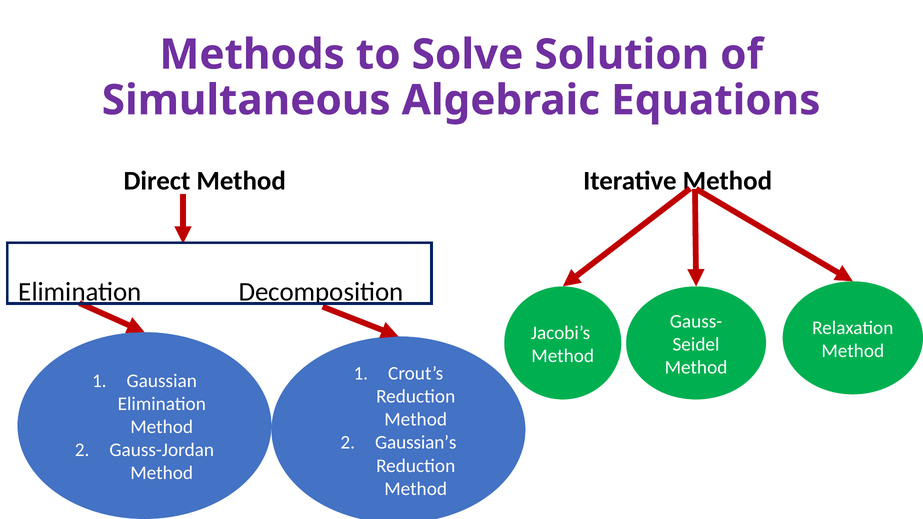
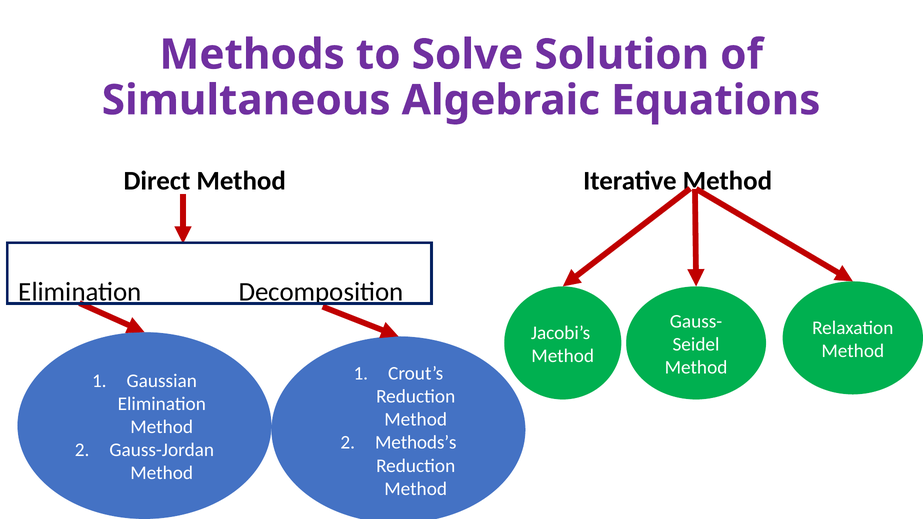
Gaussian’s: Gaussian’s -> Methods’s (416, 443)
